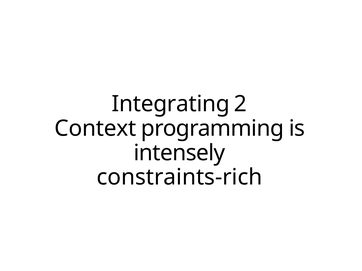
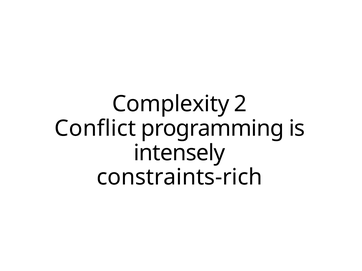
Integrating: Integrating -> Complexity (171, 104)
Context: Context -> Conflict (95, 129)
